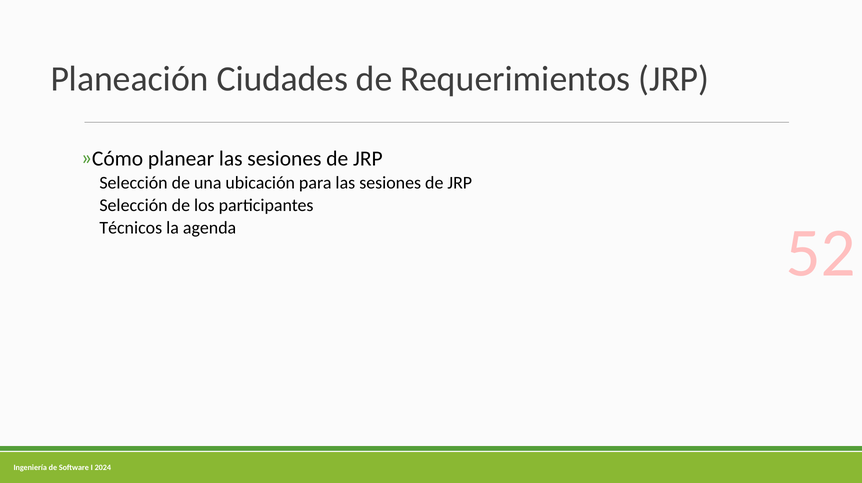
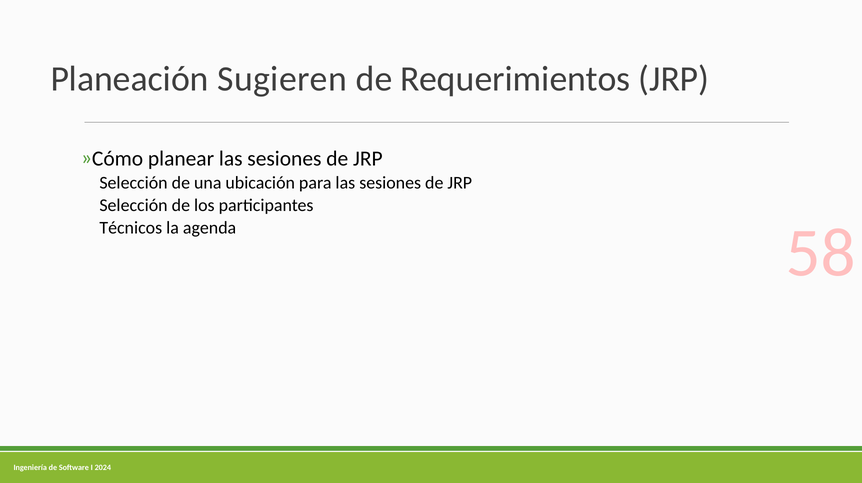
Ciudades: Ciudades -> Sugieren (282, 79)
52: 52 -> 58 (821, 253)
